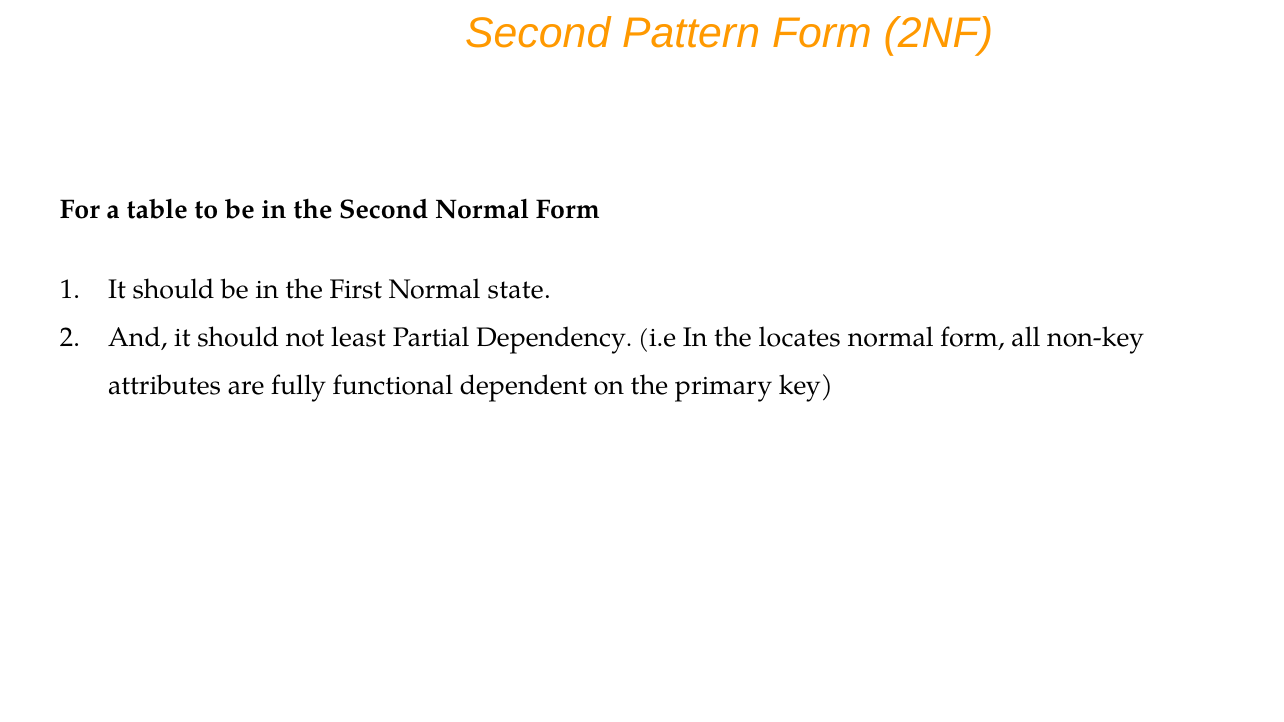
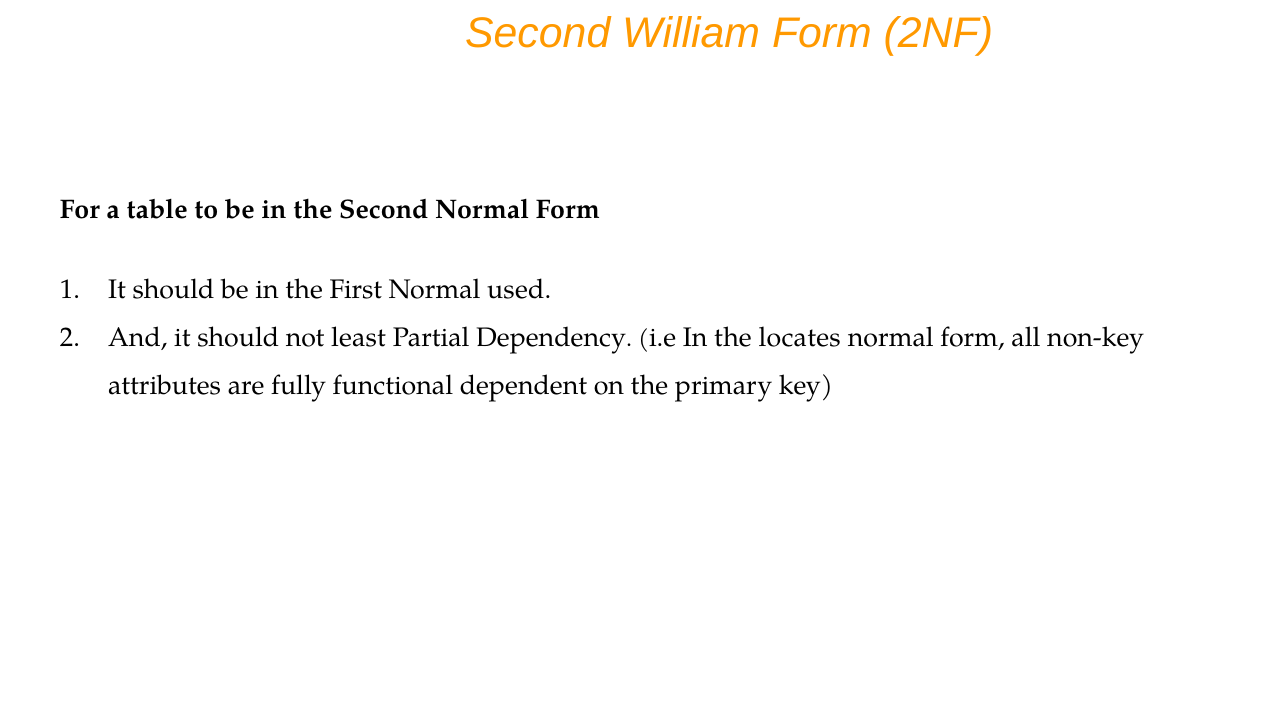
Pattern: Pattern -> William (691, 33)
state: state -> used (519, 290)
